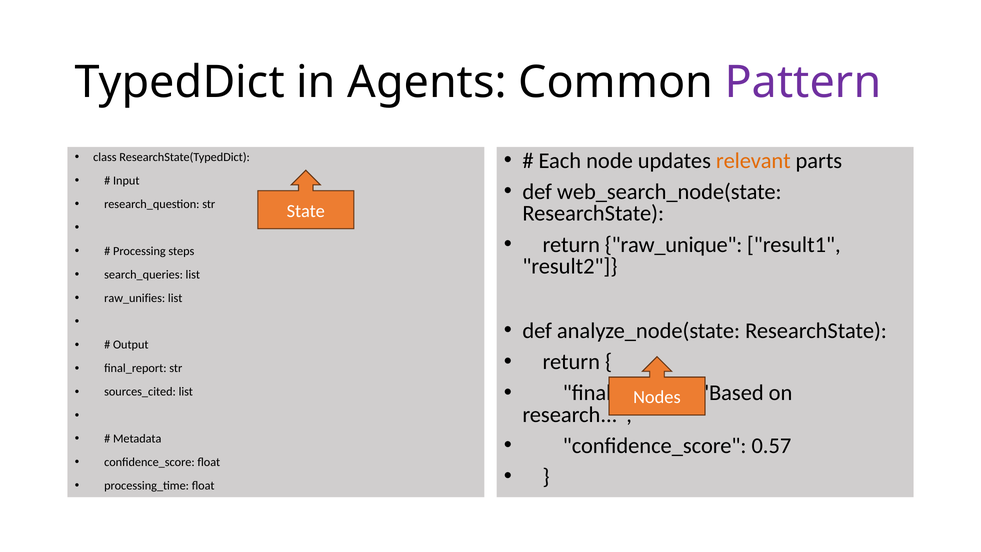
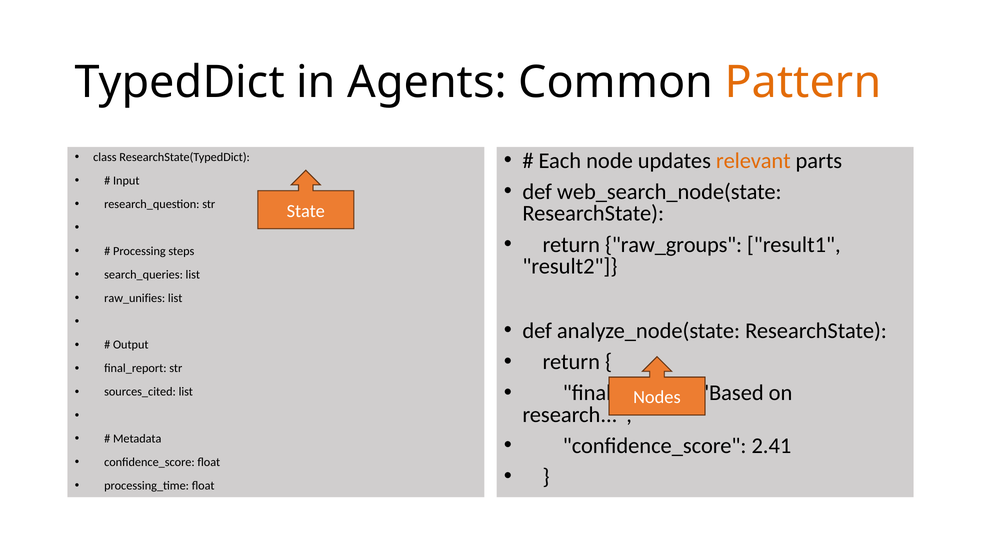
Pattern colour: purple -> orange (803, 82)
raw_unique: raw_unique -> raw_groups (674, 245)
0.57: 0.57 -> 2.41 (771, 446)
